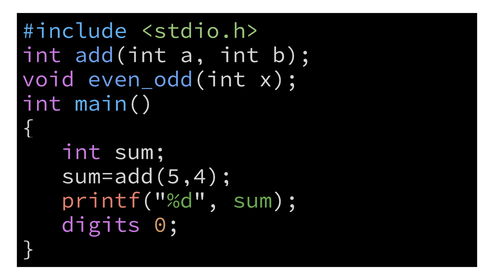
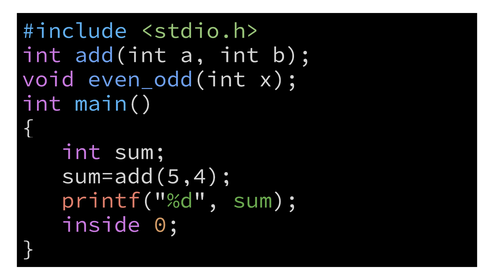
digits: digits -> inside (101, 224)
